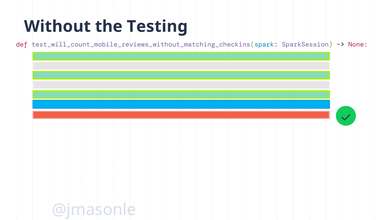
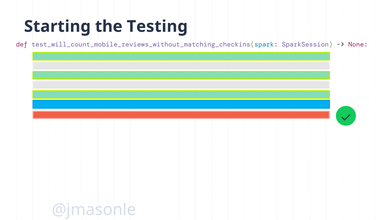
Without: Without -> Starting (57, 26)
